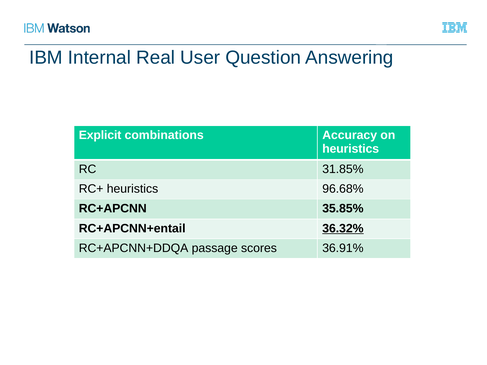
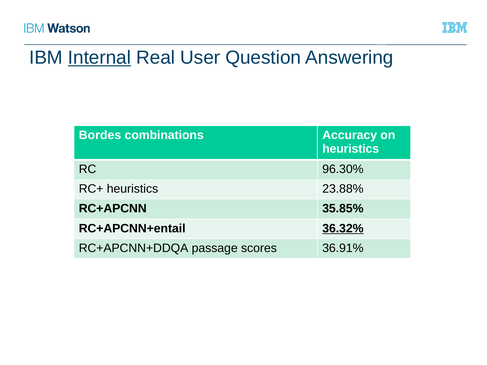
Internal underline: none -> present (99, 58)
Explicit: Explicit -> Bordes (100, 135)
31.85%: 31.85% -> 96.30% (343, 169)
96.68%: 96.68% -> 23.88% (343, 189)
